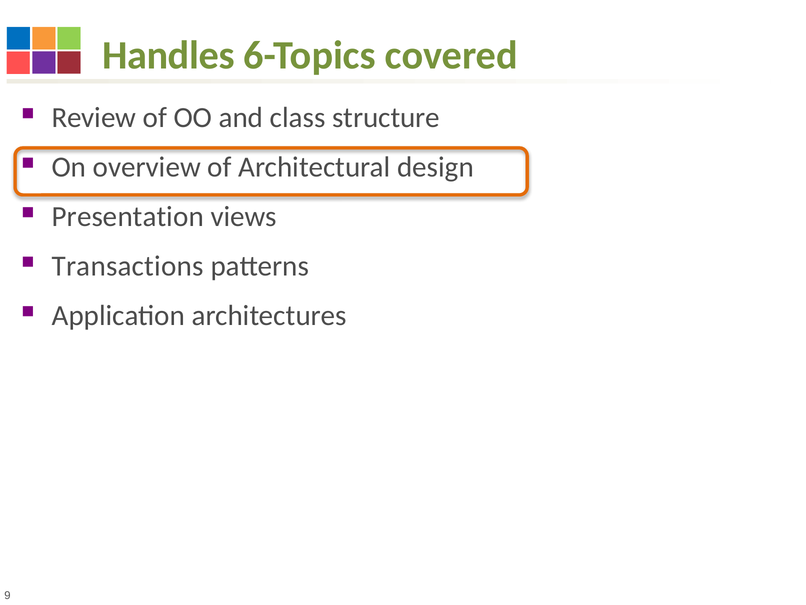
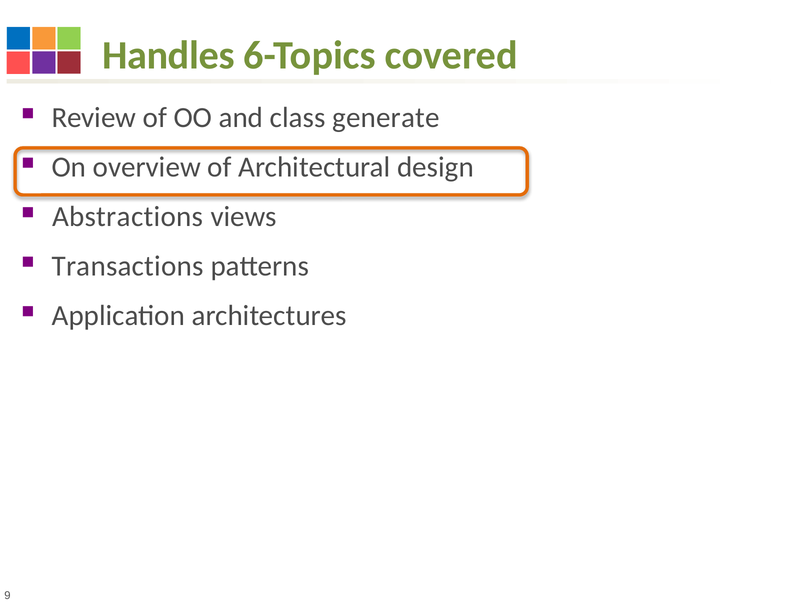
structure: structure -> generate (386, 118)
Presentation: Presentation -> Abstractions (128, 216)
